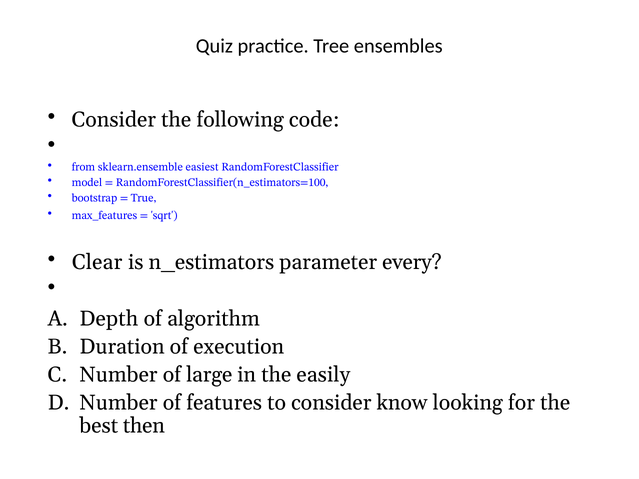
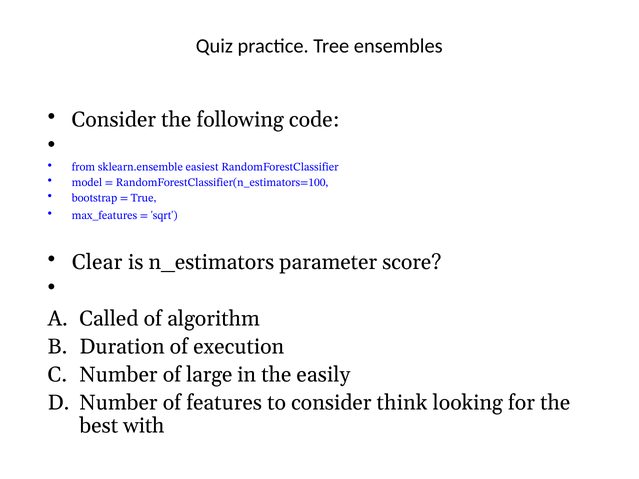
every: every -> score (412, 263)
Depth: Depth -> Called (109, 319)
know: know -> think (402, 403)
then: then -> with (144, 426)
